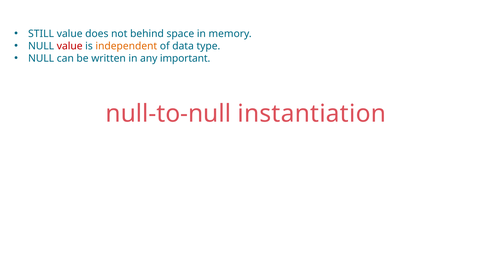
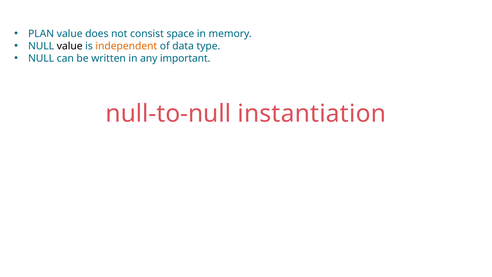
STILL: STILL -> PLAN (41, 34)
behind: behind -> consist (147, 34)
value colour: red -> black (70, 46)
